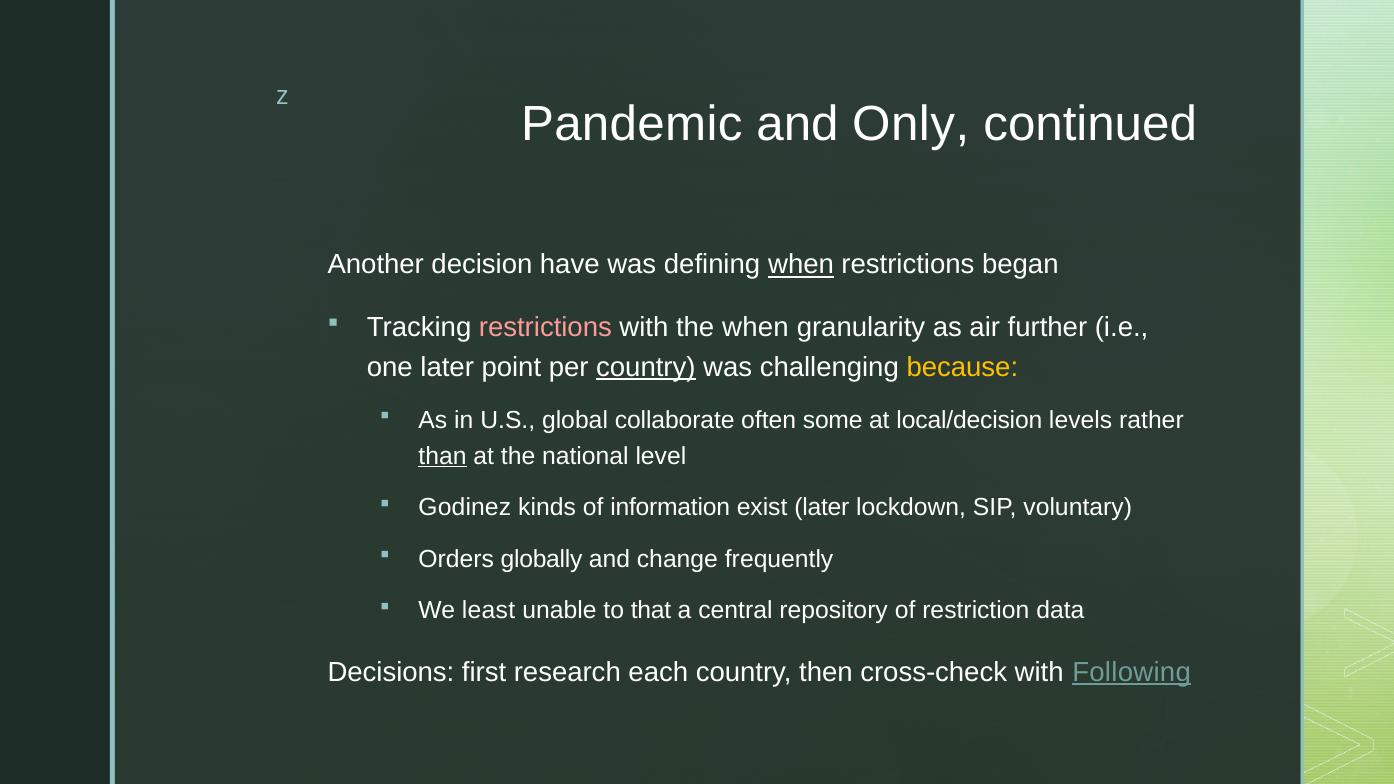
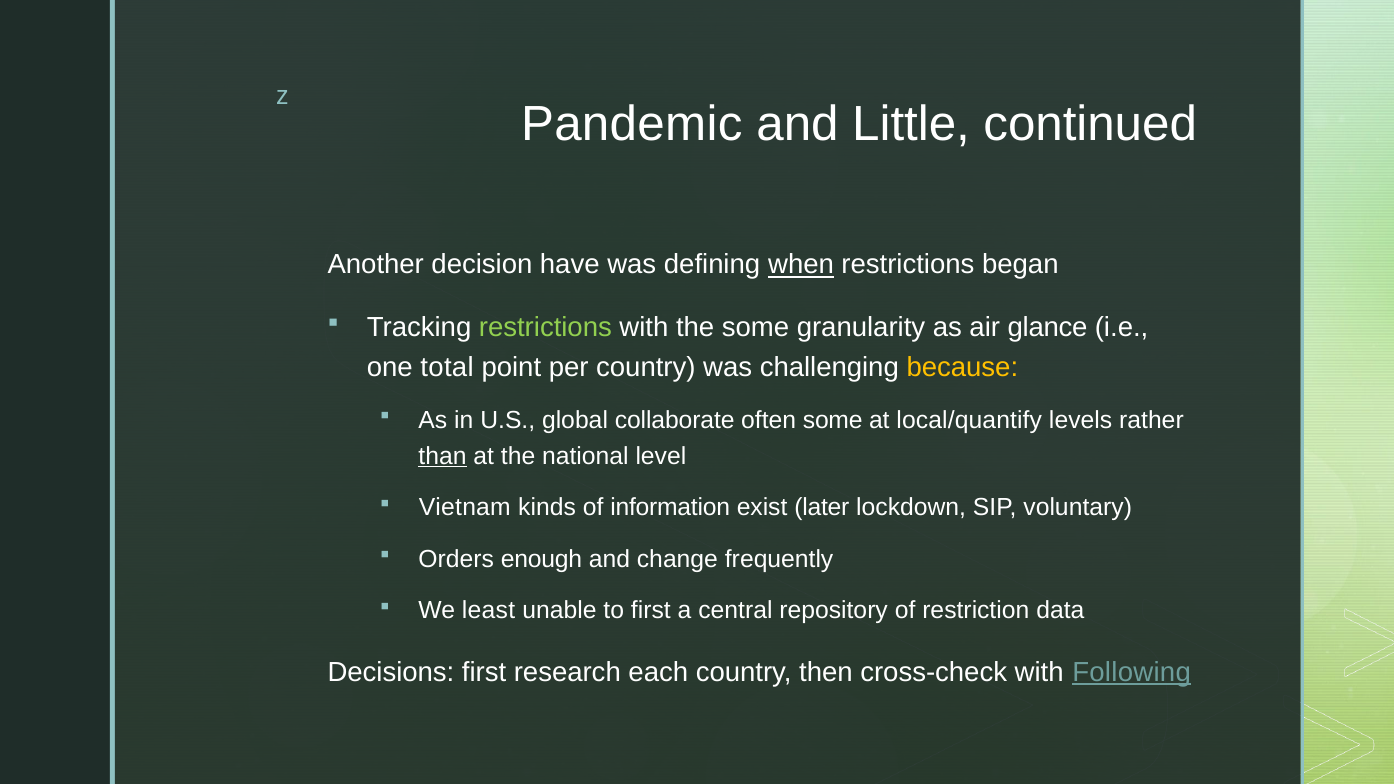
Only: Only -> Little (911, 124)
restrictions colour: pink -> light green (545, 328)
the when: when -> some (756, 328)
further: further -> glance (1048, 328)
one later: later -> total (447, 367)
country underline: present -> none (646, 367)
local/decision: local/decision -> local/quantify (969, 421)
Godinez: Godinez -> Vietnam (465, 508)
globally: globally -> enough (542, 559)
to that: that -> first (651, 611)
